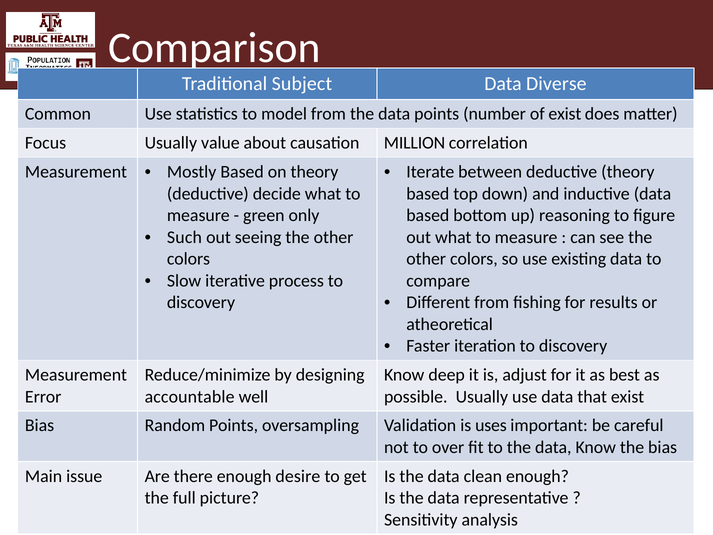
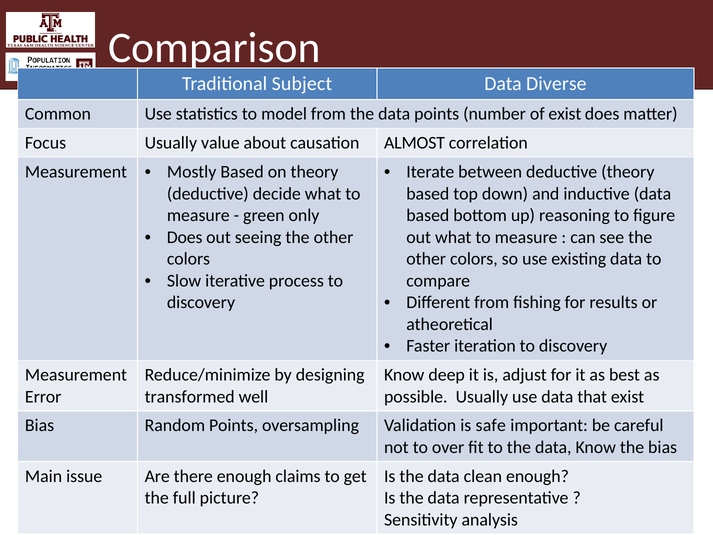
MILLION: MILLION -> ALMOST (415, 143)
Such: Such -> Does (185, 237)
accountable: accountable -> transformed (190, 396)
uses: uses -> safe (491, 425)
desire: desire -> claims (298, 476)
